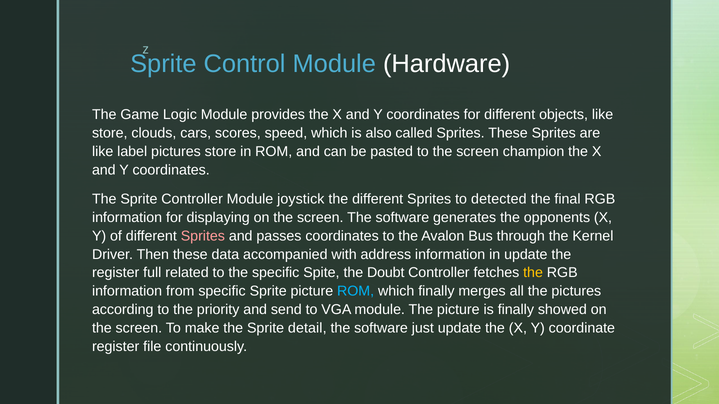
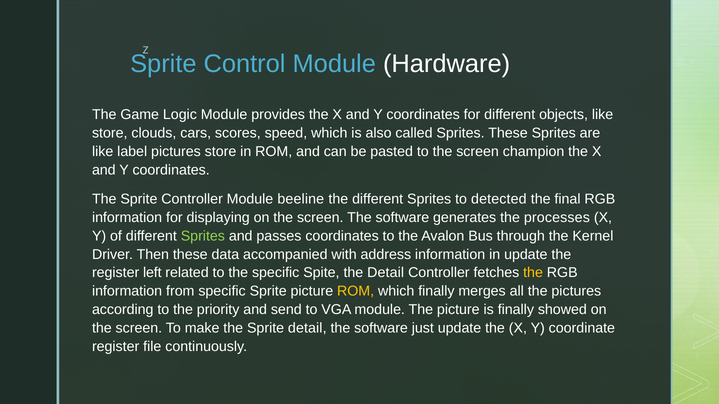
joystick: joystick -> beeline (301, 199)
opponents: opponents -> processes (557, 218)
Sprites colour: pink -> light green (203, 236)
full: full -> left (152, 273)
the Doubt: Doubt -> Detail (386, 273)
ROM colour: light blue -> yellow (356, 292)
